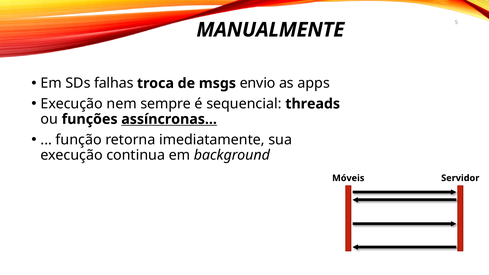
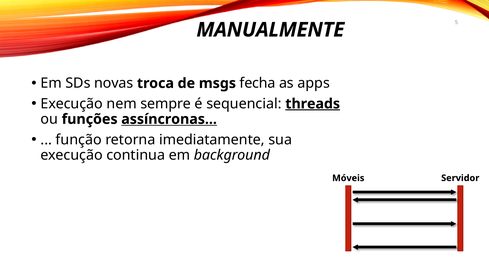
falhas: falhas -> novas (114, 83)
envio: envio -> fecha (258, 83)
threads underline: none -> present (313, 104)
